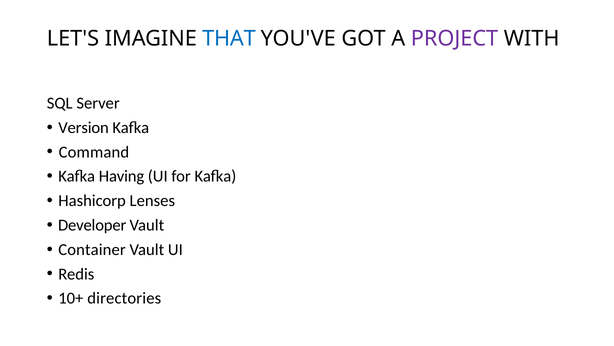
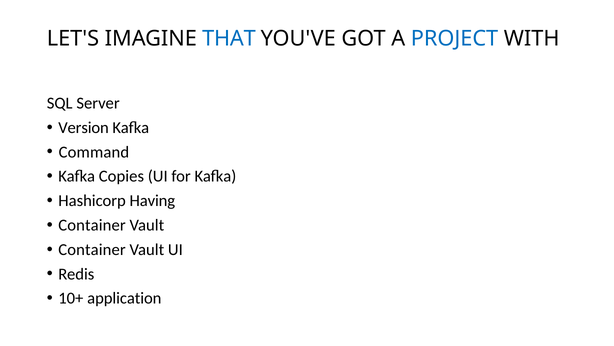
PROJECT colour: purple -> blue (454, 39)
Having: Having -> Copies (121, 176)
Lenses: Lenses -> Having (152, 201)
Developer: Developer -> Container (92, 225)
directories: directories -> application (124, 298)
